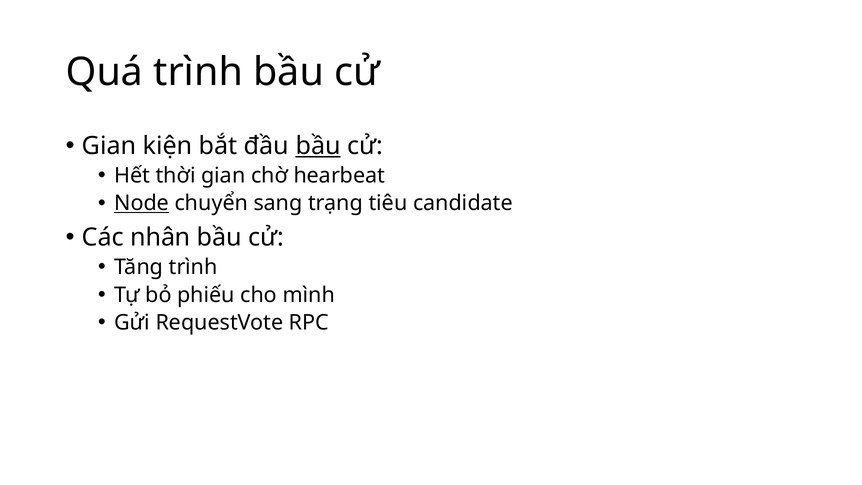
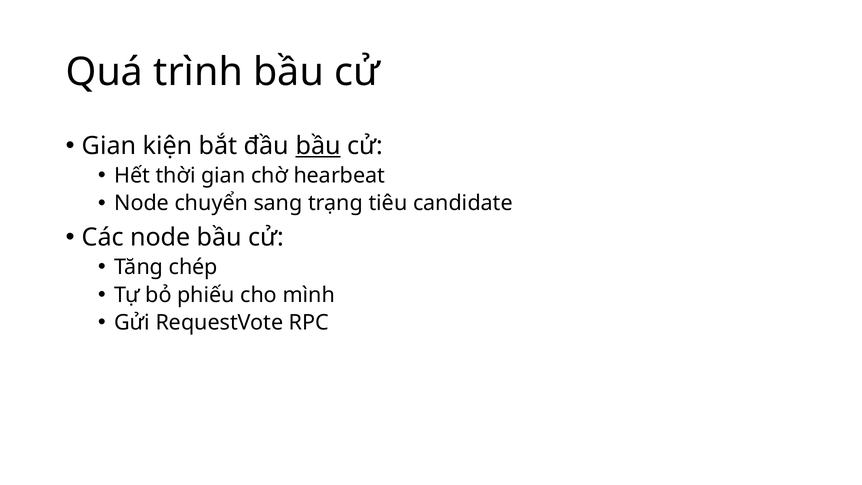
Node underline: present -> none (142, 203)
Các nhân: nhân -> node (160, 237)
Tăng trình: trình -> chép (193, 267)
